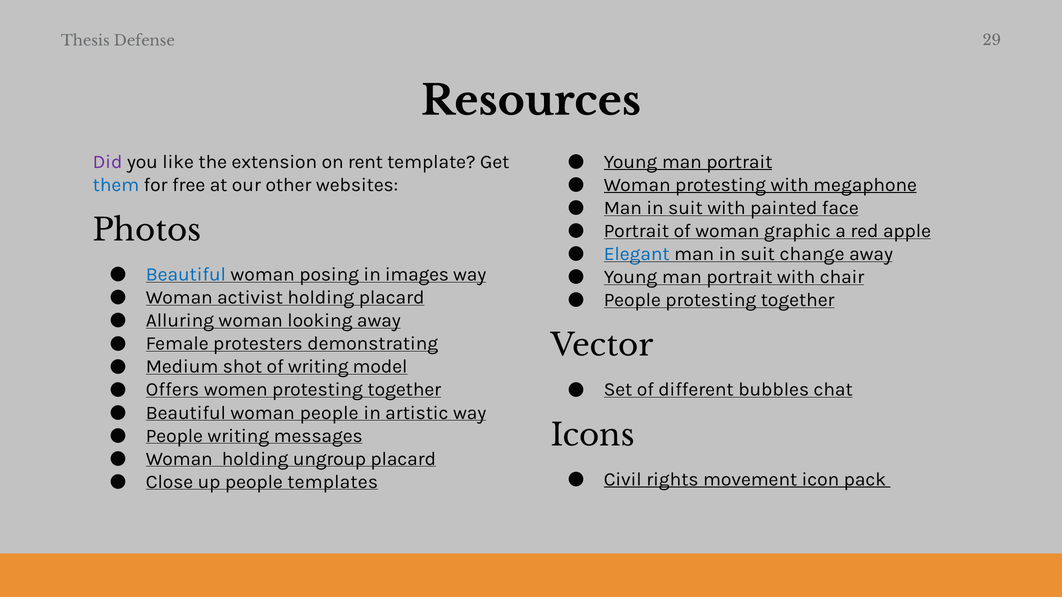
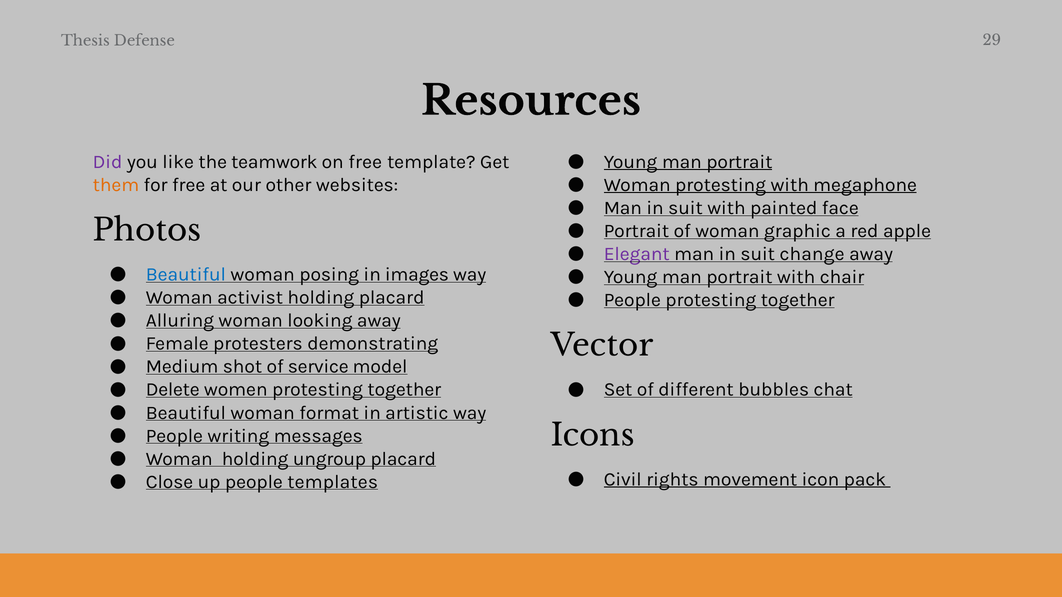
extension: extension -> teamwork (274, 162)
on rent: rent -> free (365, 162)
them colour: blue -> orange (116, 185)
Elegant colour: blue -> purple (637, 254)
of writing: writing -> service (318, 367)
Offers: Offers -> Delete (173, 390)
woman people: people -> format (329, 413)
